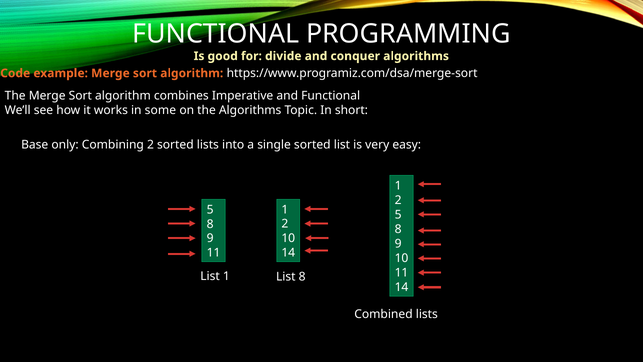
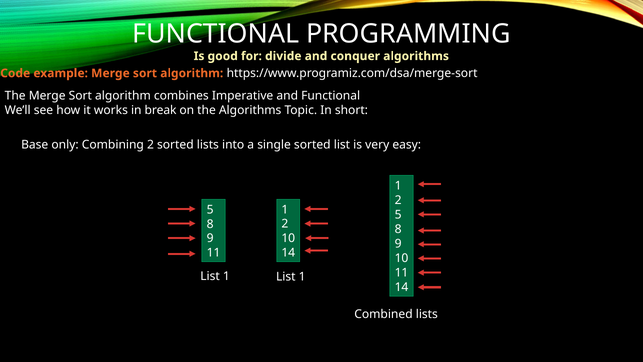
some: some -> break (161, 110)
1 List 8: 8 -> 1 (302, 277)
